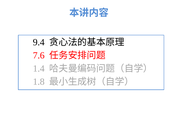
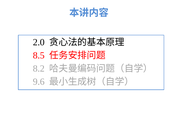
9.4: 9.4 -> 2.0 (39, 42)
7.6: 7.6 -> 8.5 (39, 55)
1.4: 1.4 -> 8.2 (39, 68)
1.8: 1.8 -> 9.6 (39, 81)
